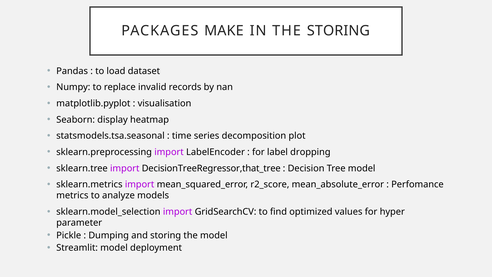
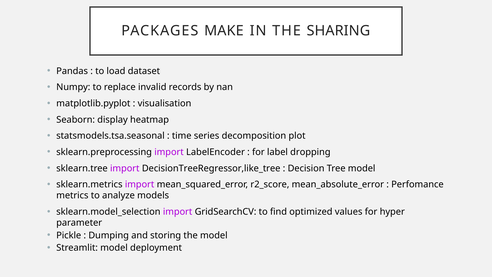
THE STORING: STORING -> SHARING (338, 31)
DecisionTreeRegressor,that_tree: DecisionTreeRegressor,that_tree -> DecisionTreeRegressor,like_tree (211, 168)
